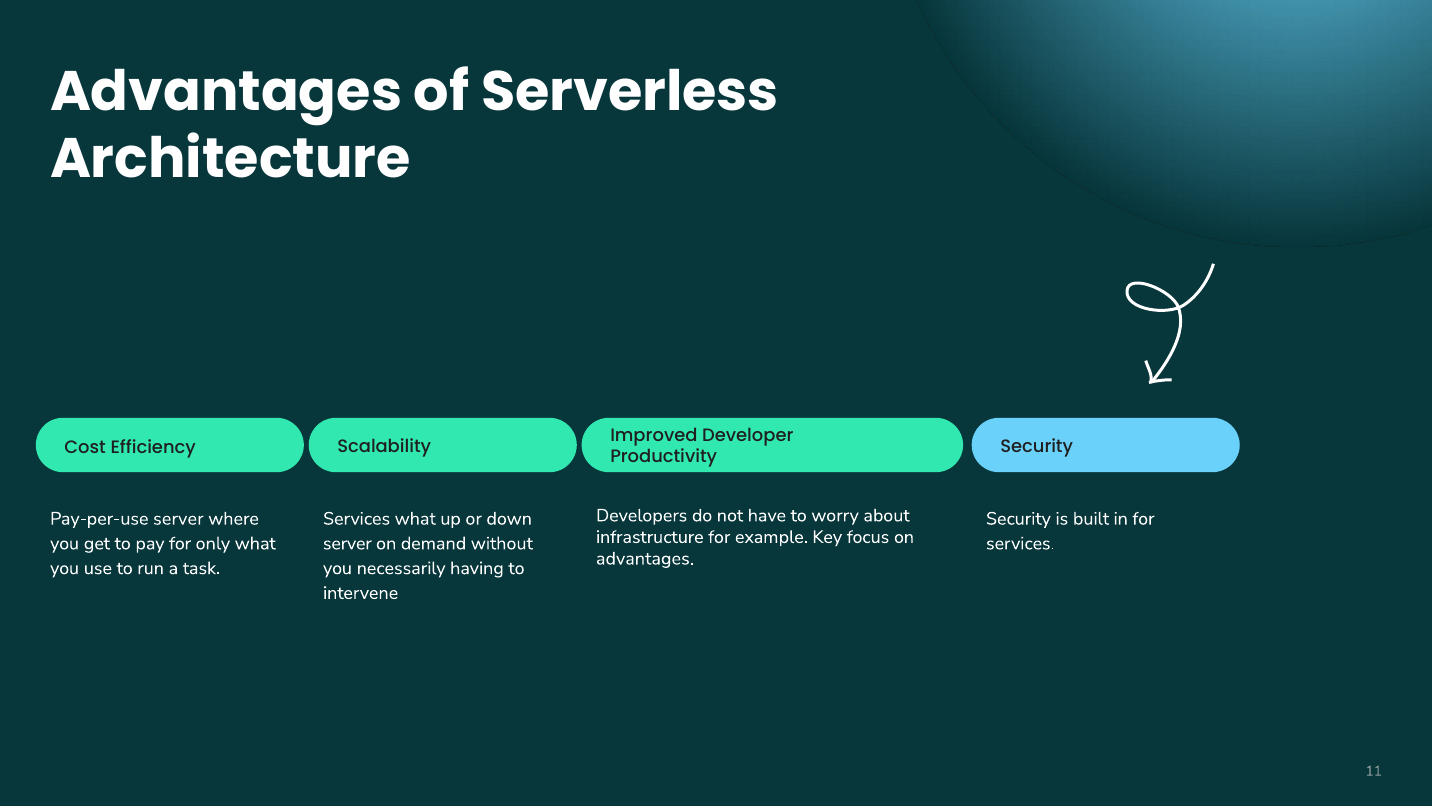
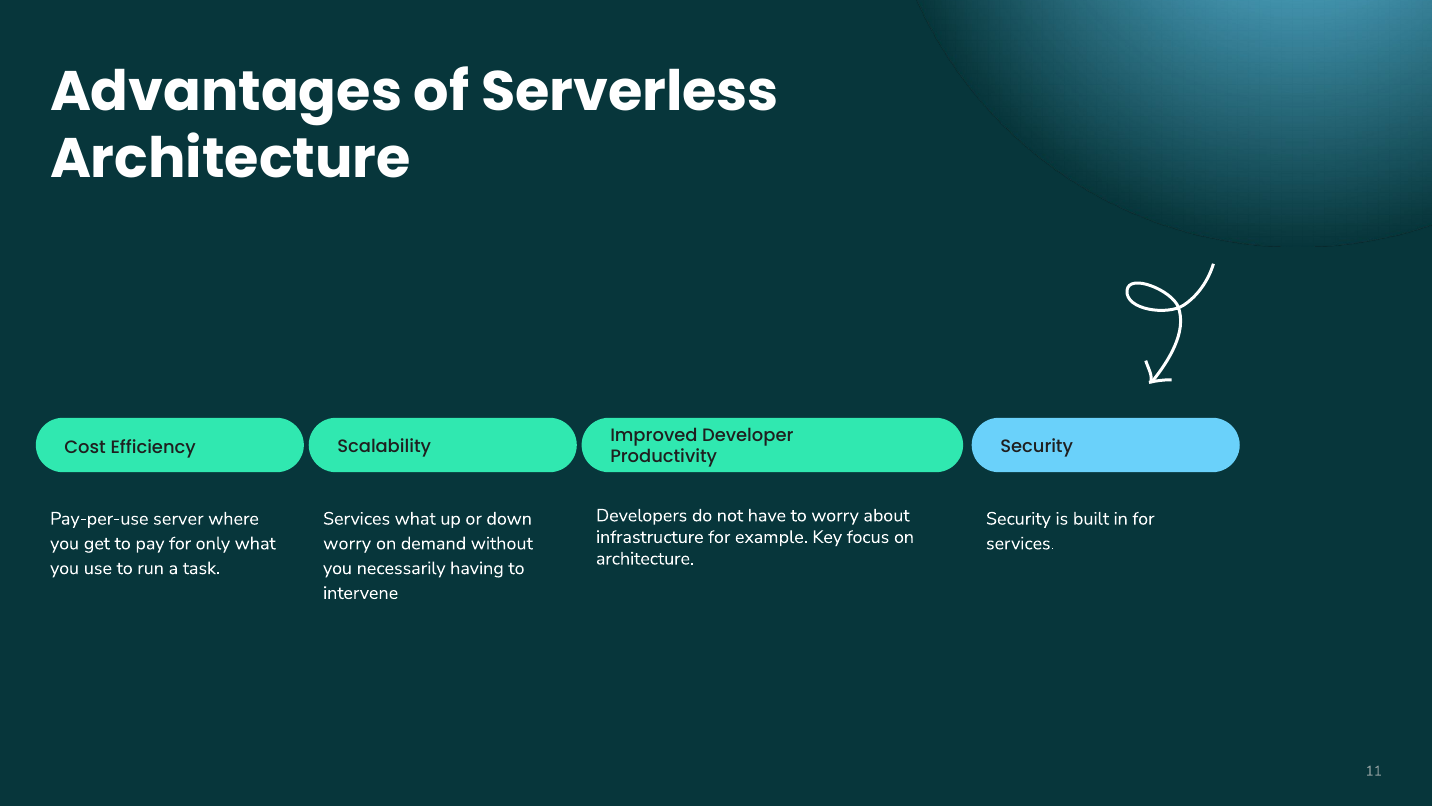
server: server -> worry (347, 543)
advantages: advantages -> architecture (645, 558)
